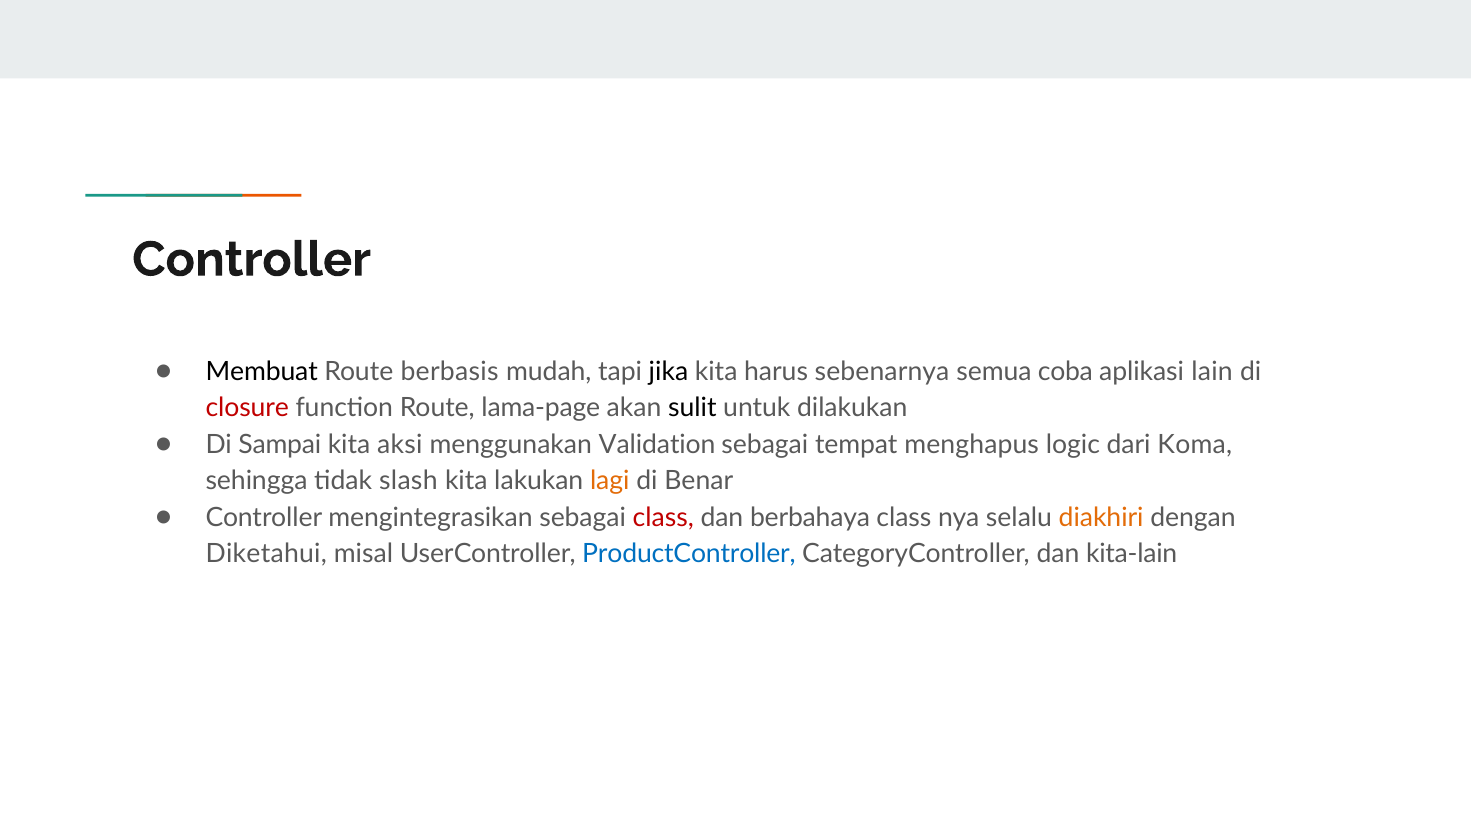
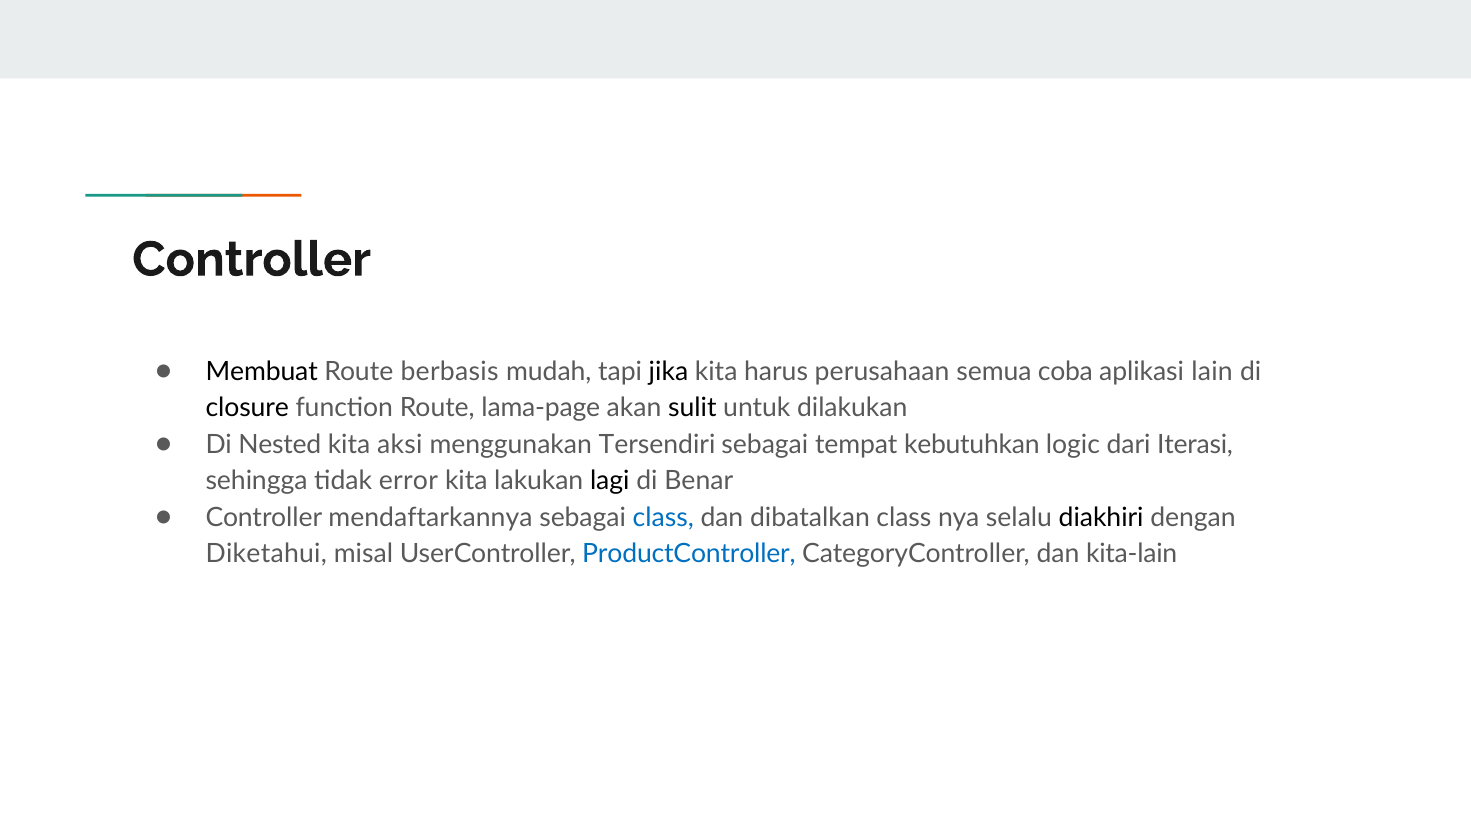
sebenarnya: sebenarnya -> perusahaan (882, 372)
closure colour: red -> black (247, 408)
Sampai: Sampai -> Nested (280, 445)
Validation: Validation -> Tersendiri (657, 445)
menghapus: menghapus -> kebutuhkan (972, 445)
Koma: Koma -> Iterasi (1195, 445)
slash: slash -> error (408, 481)
lagi colour: orange -> black (610, 481)
mengintegrasikan: mengintegrasikan -> mendaftarkannya (430, 518)
class colour: red -> blue (663, 518)
berbahaya: berbahaya -> dibatalkan (810, 518)
diakhiri colour: orange -> black (1101, 518)
